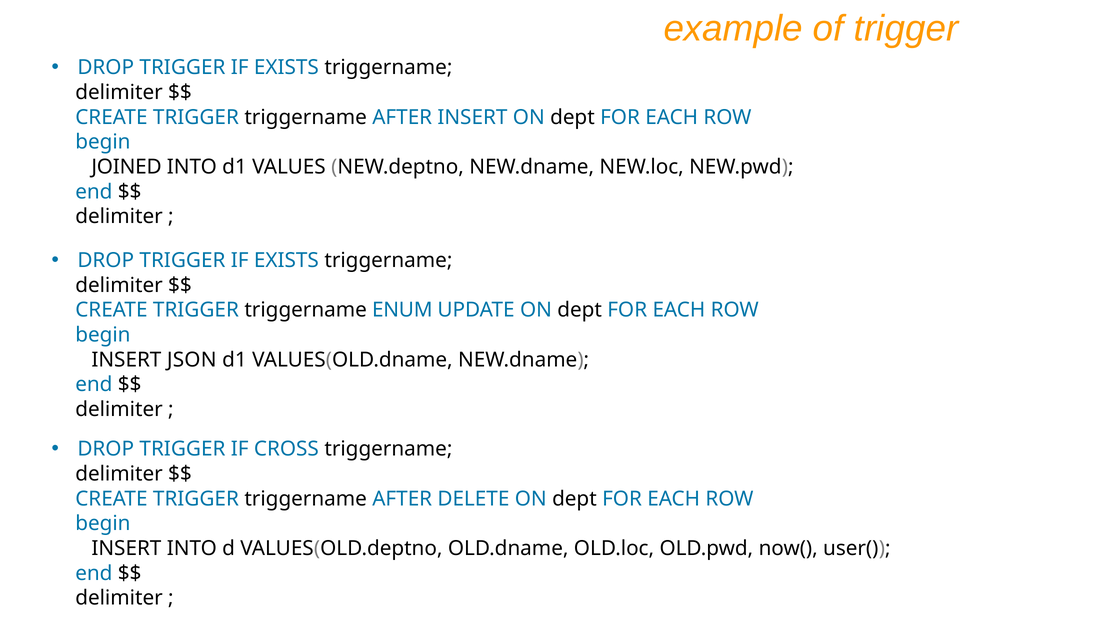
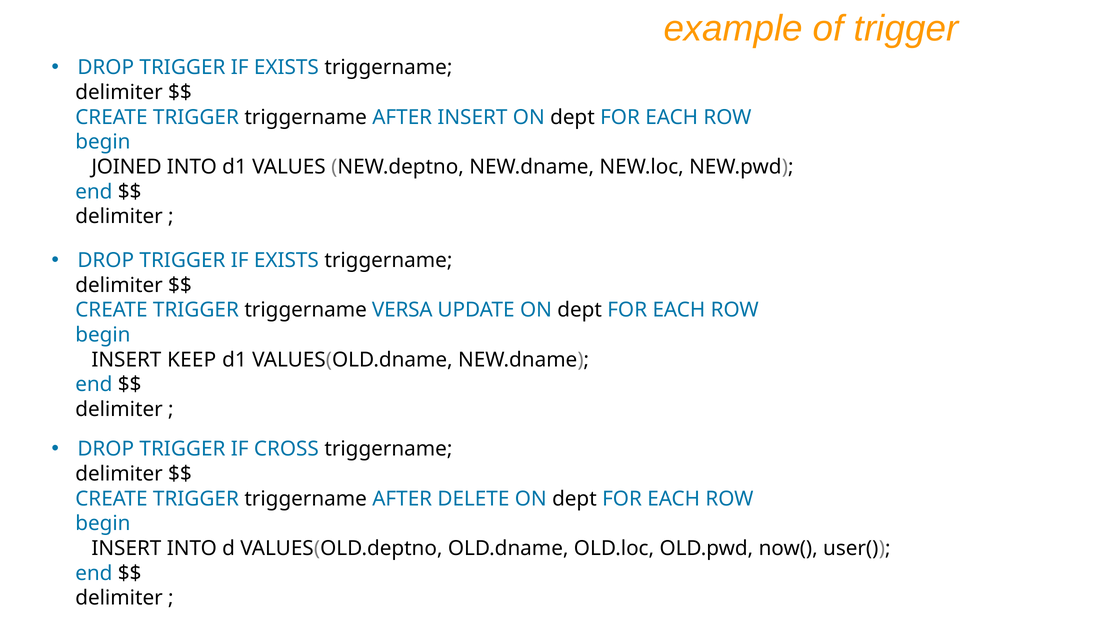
ENUM: ENUM -> VERSA (402, 310)
JSON: JSON -> KEEP (192, 360)
